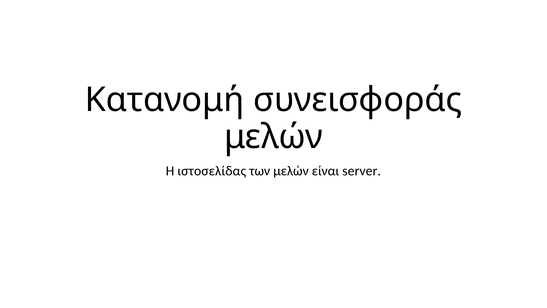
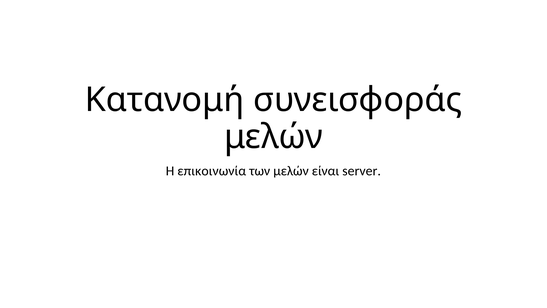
ιστοσελίδας: ιστοσελίδας -> επικοινωνία (212, 171)
